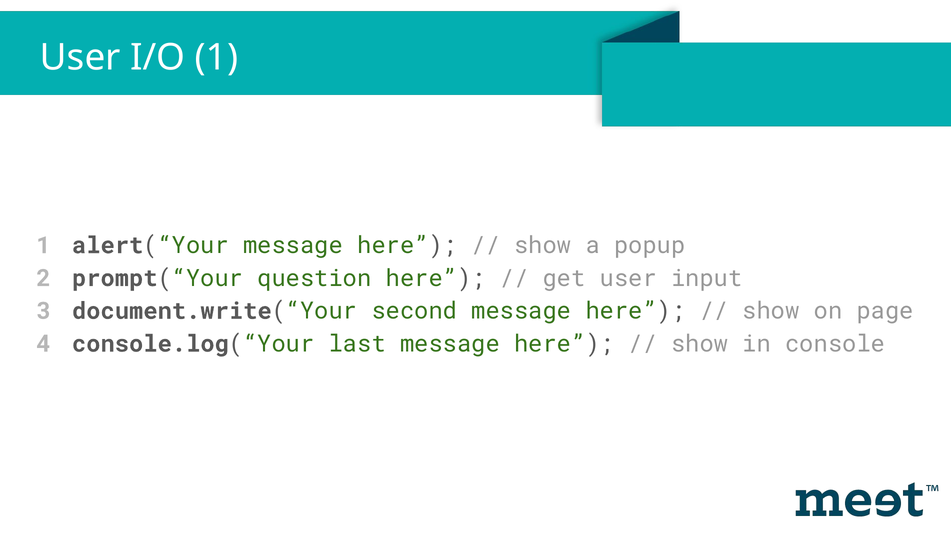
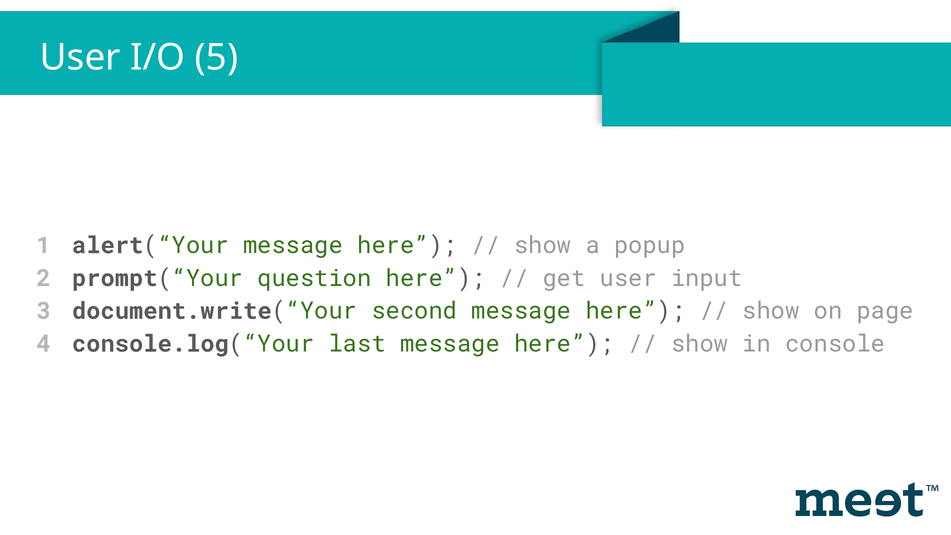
I/O 1: 1 -> 5 (217, 58)
